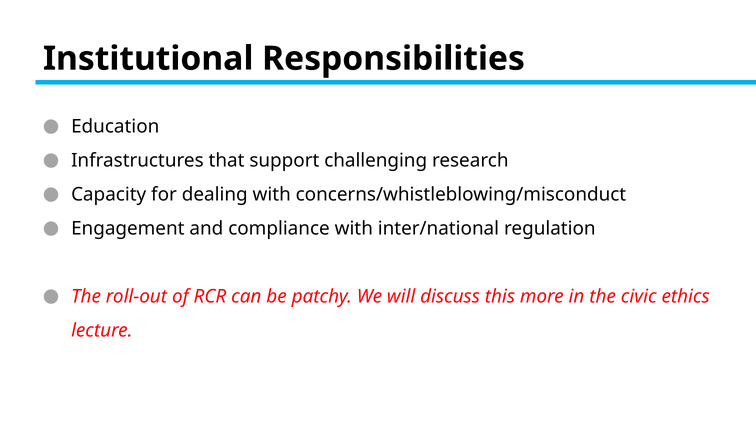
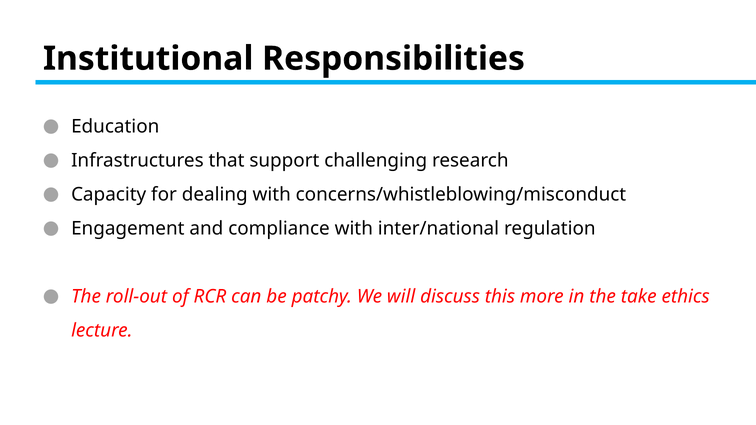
civic: civic -> take (639, 297)
